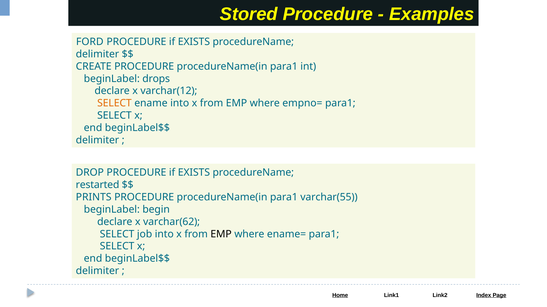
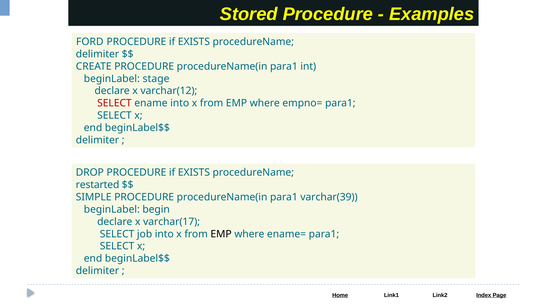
drops: drops -> stage (156, 79)
SELECT colour: orange -> red (114, 103)
PRINTS: PRINTS -> SIMPLE (94, 198)
varchar(55: varchar(55 -> varchar(39 (329, 198)
varchar(62: varchar(62 -> varchar(17 (172, 222)
